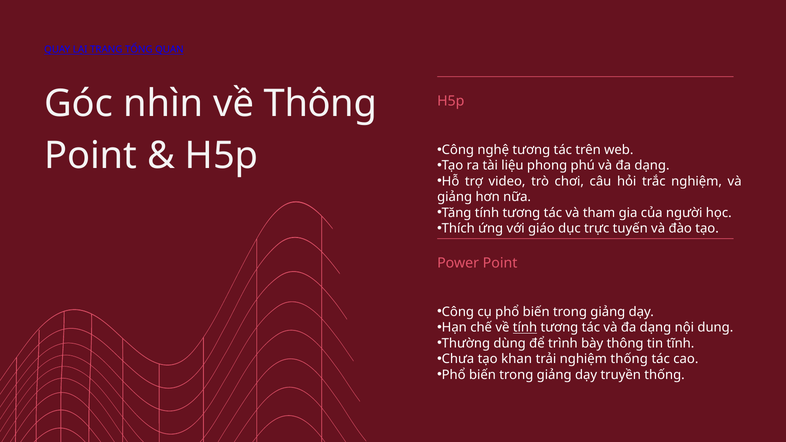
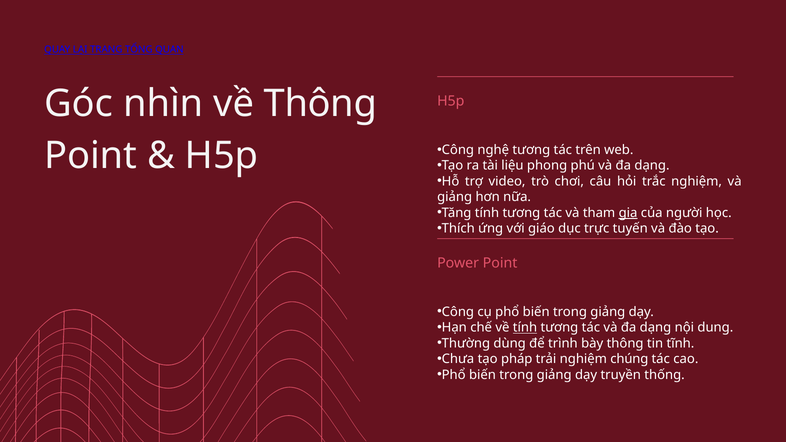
gia underline: none -> present (628, 213)
khan: khan -> pháp (517, 359)
nghiệm thống: thống -> chúng (629, 359)
